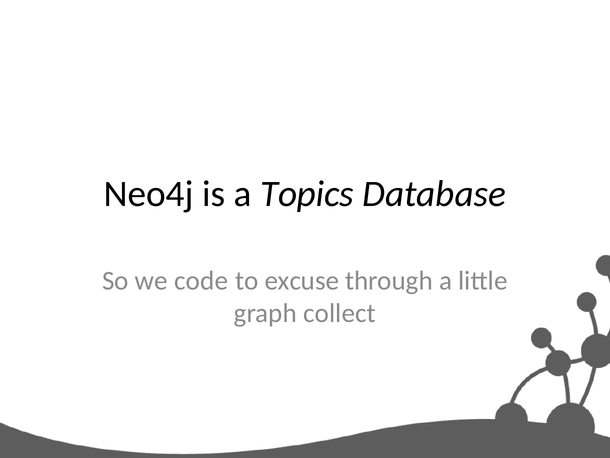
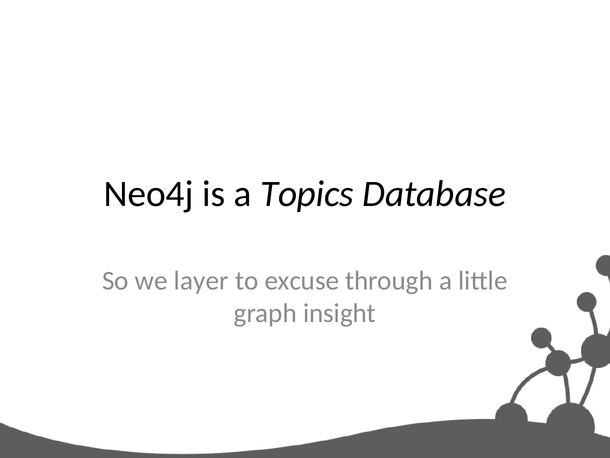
code: code -> layer (201, 280)
collect: collect -> insight (340, 313)
